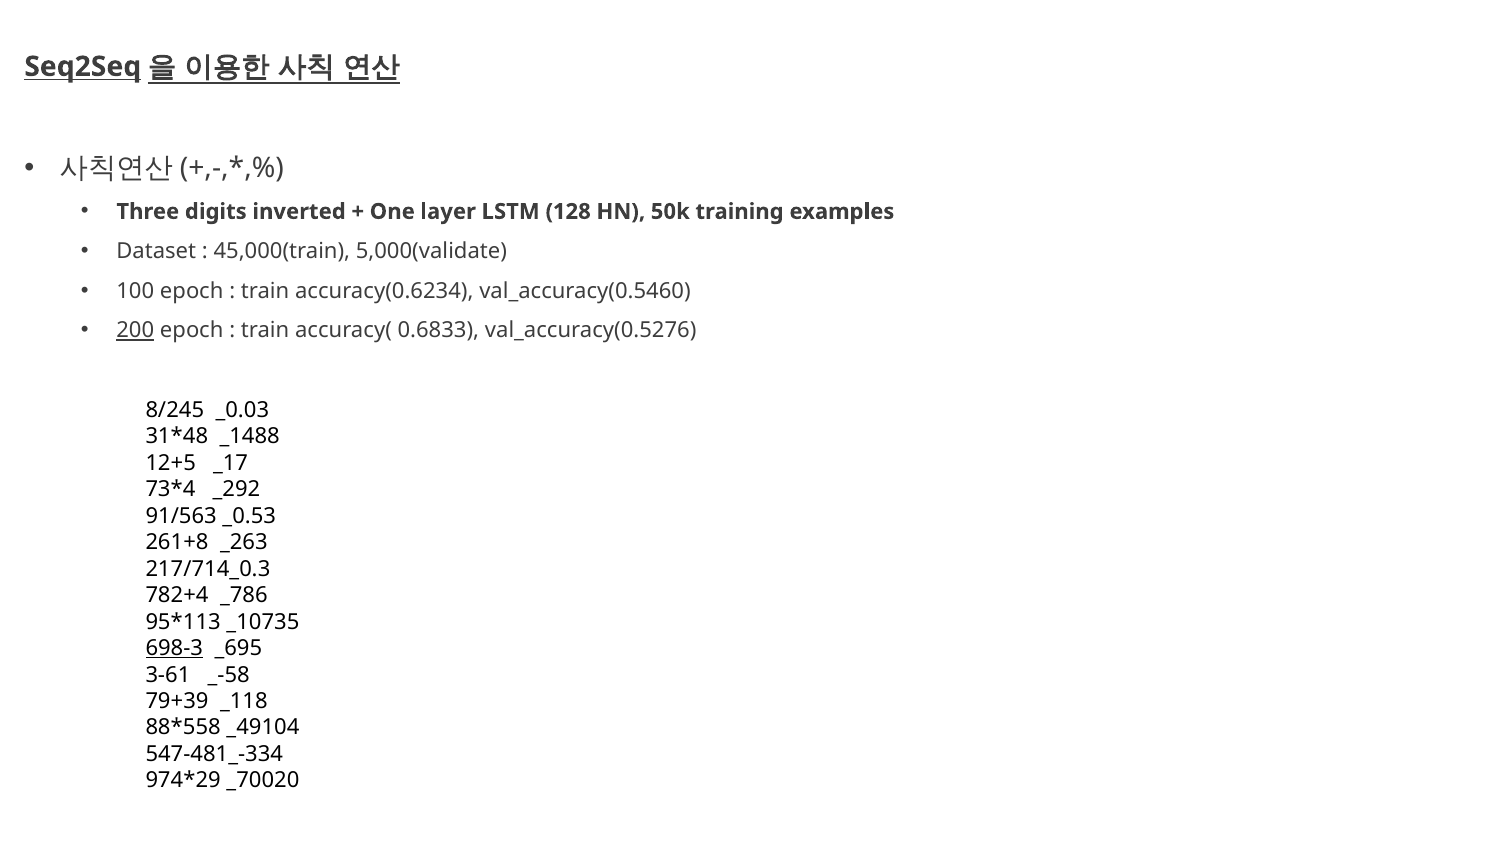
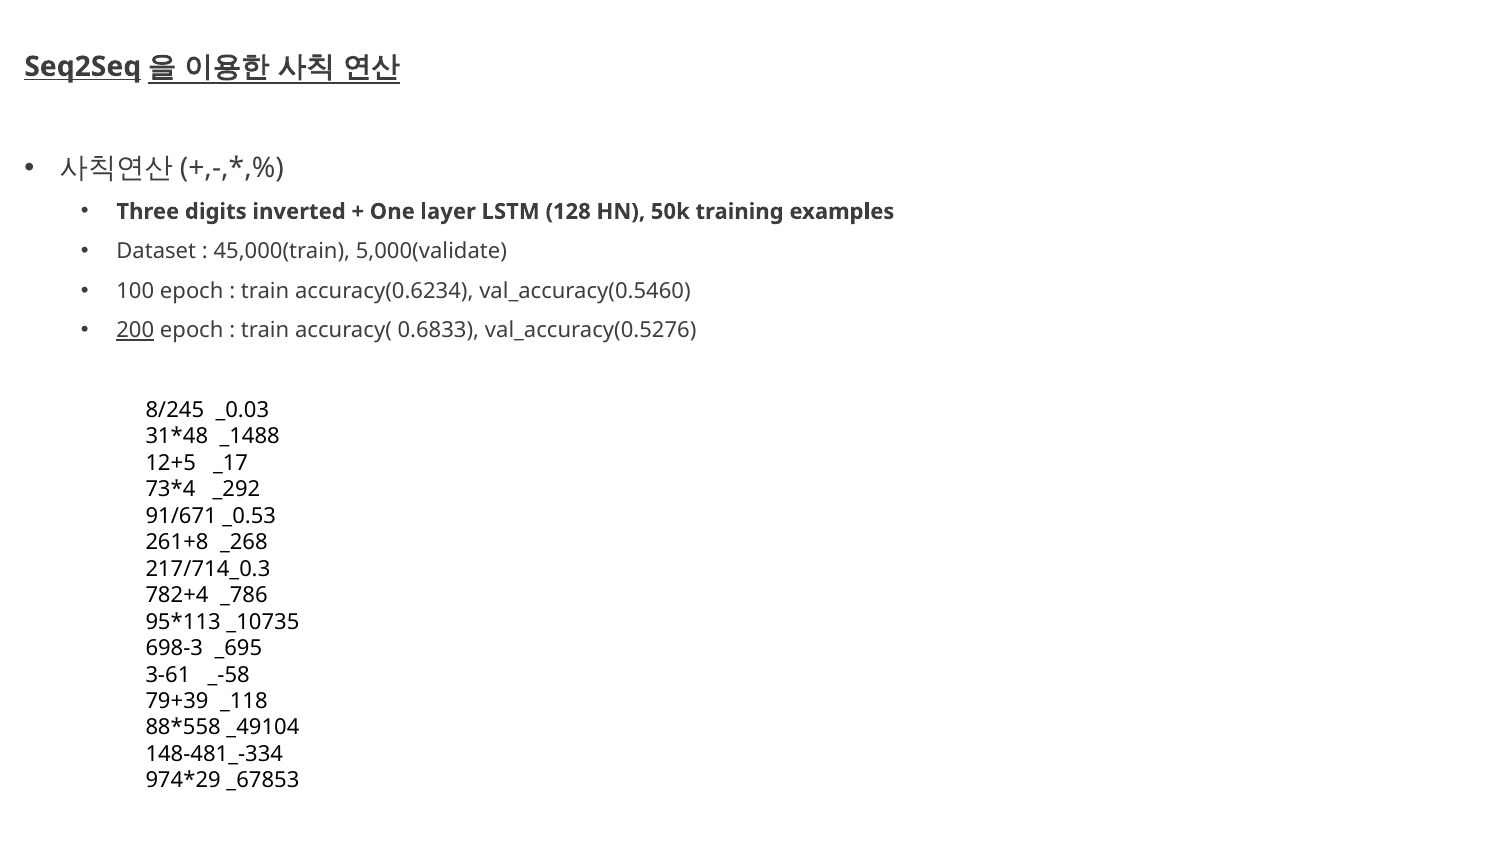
91/563: 91/563 -> 91/671 (181, 516)
_263: _263 -> _268 (244, 542)
698-3 underline: present -> none (174, 648)
547-481_-334: 547-481_-334 -> 148-481_-334 (214, 754)
_70020: _70020 -> _67853 (263, 781)
